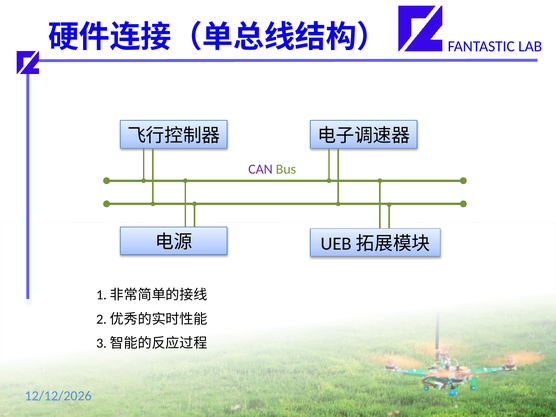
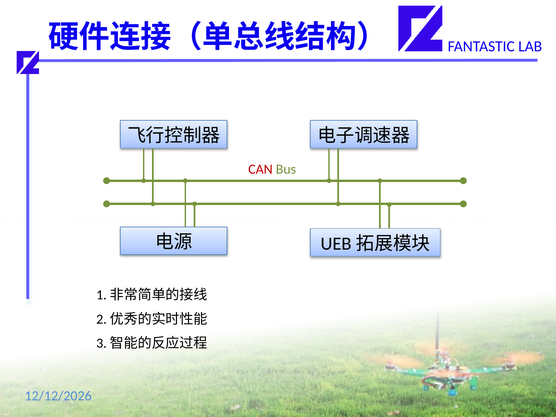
CAN colour: purple -> red (260, 169)
